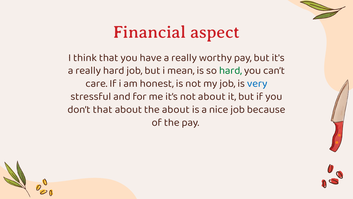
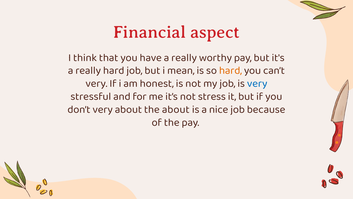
hard colour: green -> orange (230, 70)
care: care -> very (96, 83)
not about: about -> stress (212, 96)
don’t that: that -> very (103, 109)
